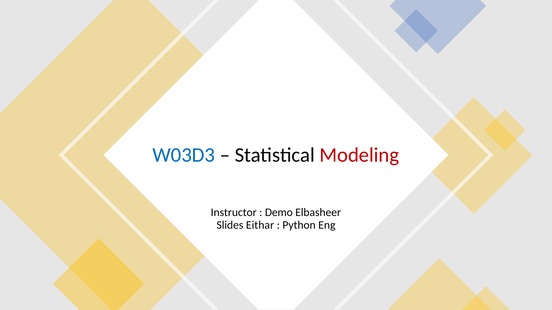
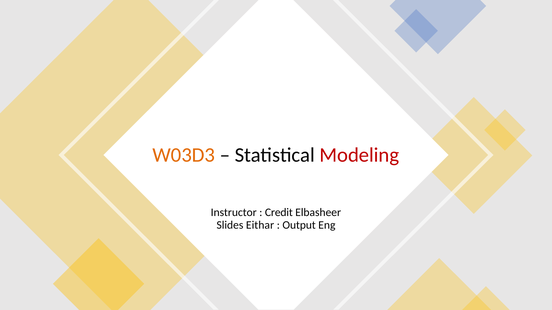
W03D3 colour: blue -> orange (184, 155)
Demo: Demo -> Credit (279, 213)
Python: Python -> Output (299, 225)
